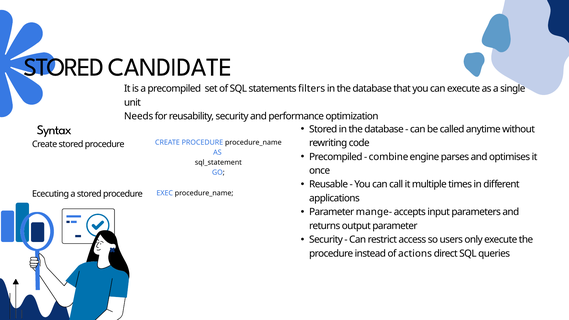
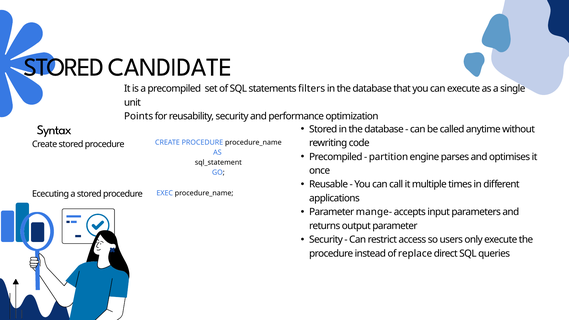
Needs: Needs -> Points (139, 116)
combine: combine -> partition (389, 157)
actions: actions -> replace (415, 254)
